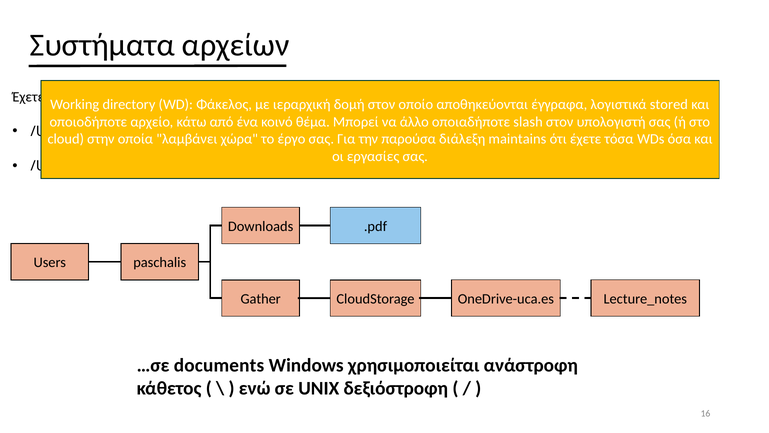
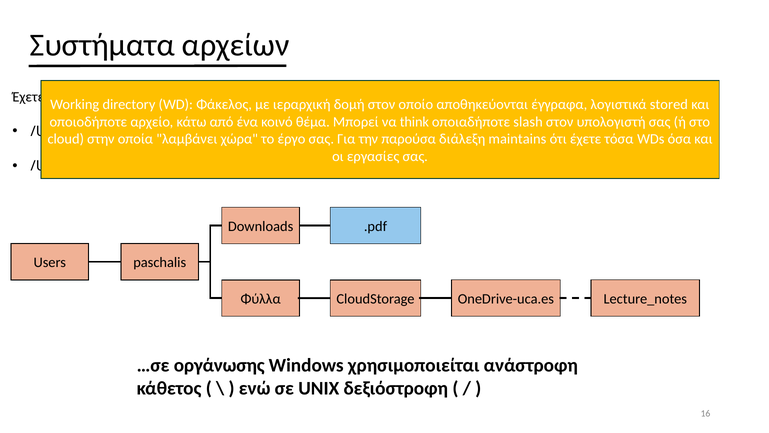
άλλο: άλλο -> think (414, 122)
Gather: Gather -> Φύλλα (261, 299)
documents: documents -> οργάνωσης (219, 365)
